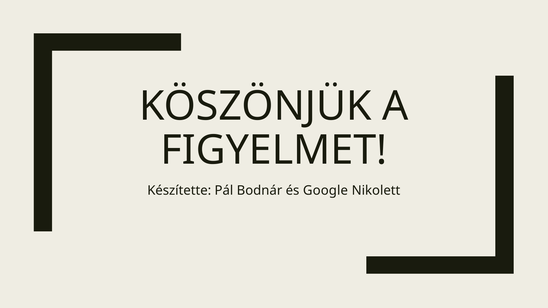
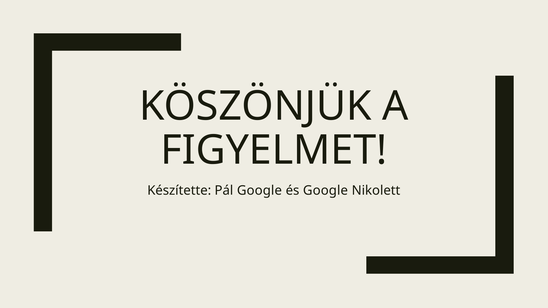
Pál Bodnár: Bodnár -> Google (259, 191)
